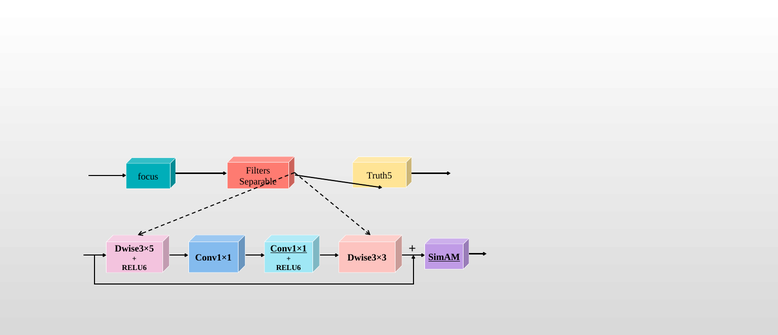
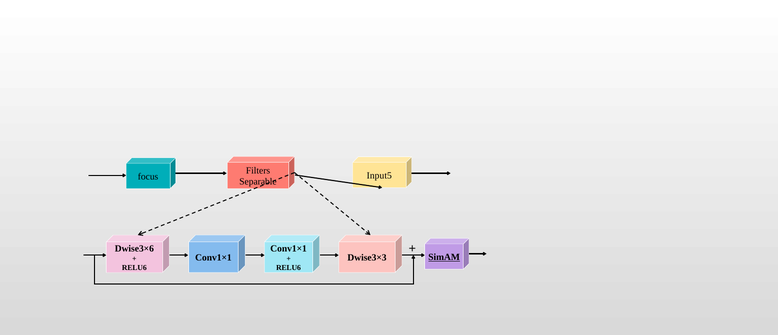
Truth5: Truth5 -> Input5 (379, 176)
Conv1×1 underline: present -> none (289, 249)
Dwise3×5: Dwise3×5 -> Dwise3×6 (134, 249)
